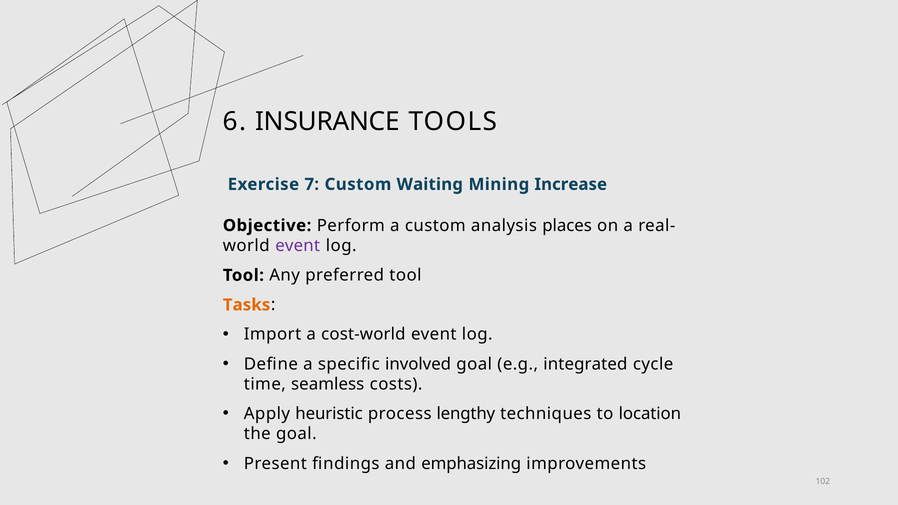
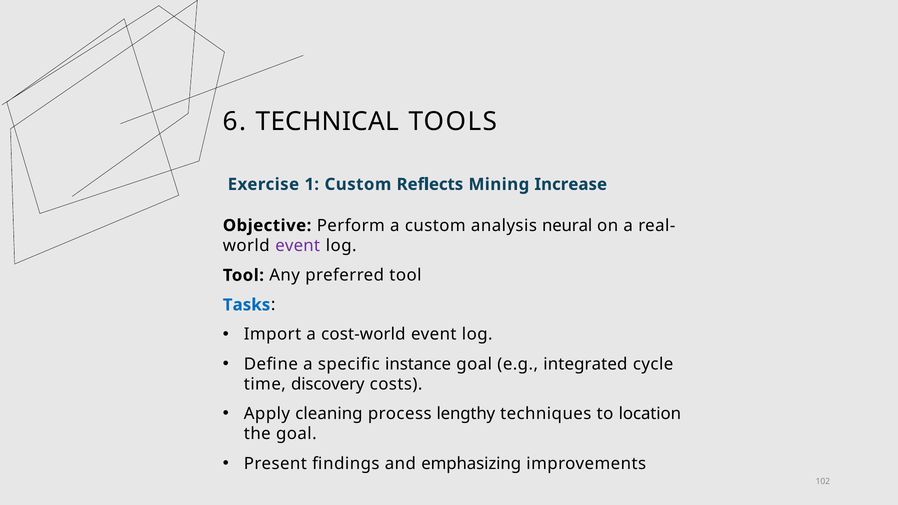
INSURANCE: INSURANCE -> TECHNICAL (327, 122)
7: 7 -> 1 (312, 184)
Waiting: Waiting -> Reflects (430, 184)
places: places -> neural (567, 226)
Tasks colour: orange -> blue (247, 305)
involved: involved -> instance (418, 364)
seamless: seamless -> discovery (328, 384)
heuristic: heuristic -> cleaning (329, 414)
